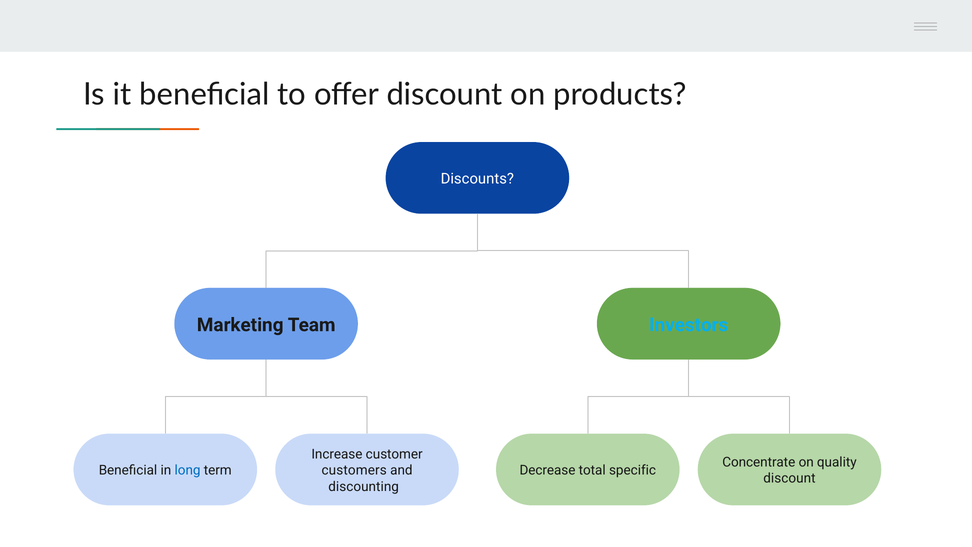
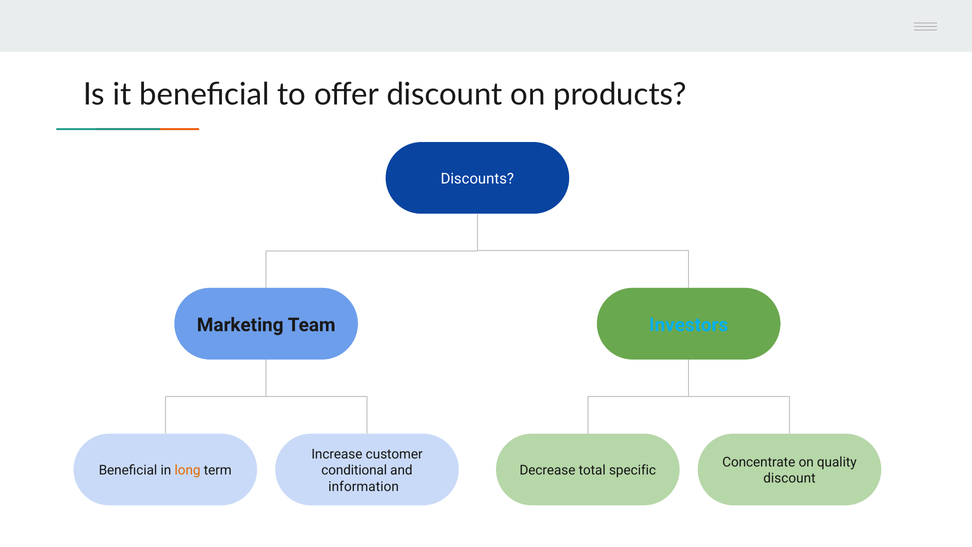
long colour: blue -> orange (188, 470)
customers: customers -> conditional (354, 470)
discounting: discounting -> information (364, 486)
